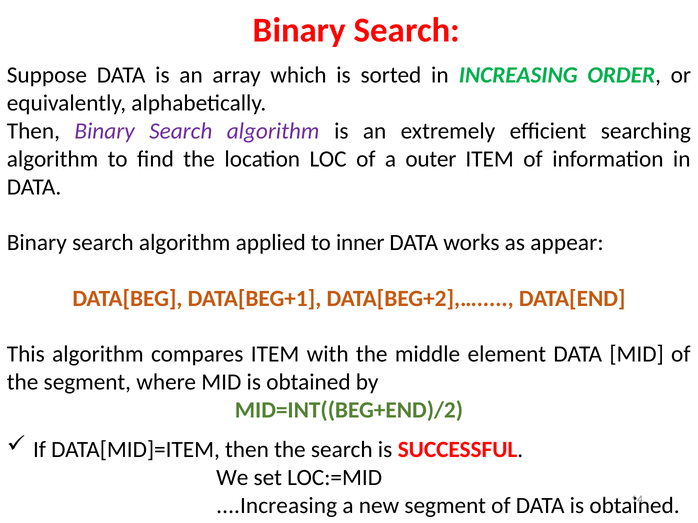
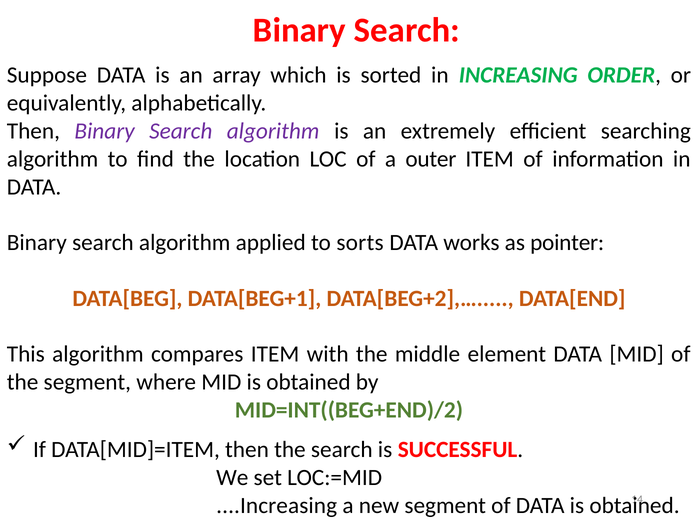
inner: inner -> sorts (360, 243)
appear: appear -> pointer (567, 243)
